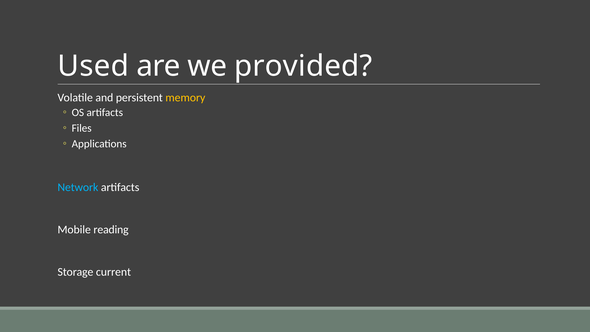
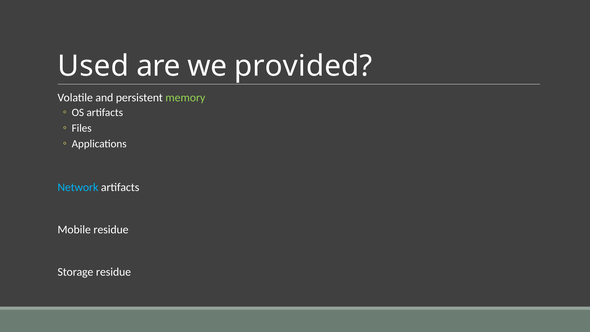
memory colour: yellow -> light green (185, 98)
Mobile reading: reading -> residue (111, 230)
Storage current: current -> residue (113, 272)
